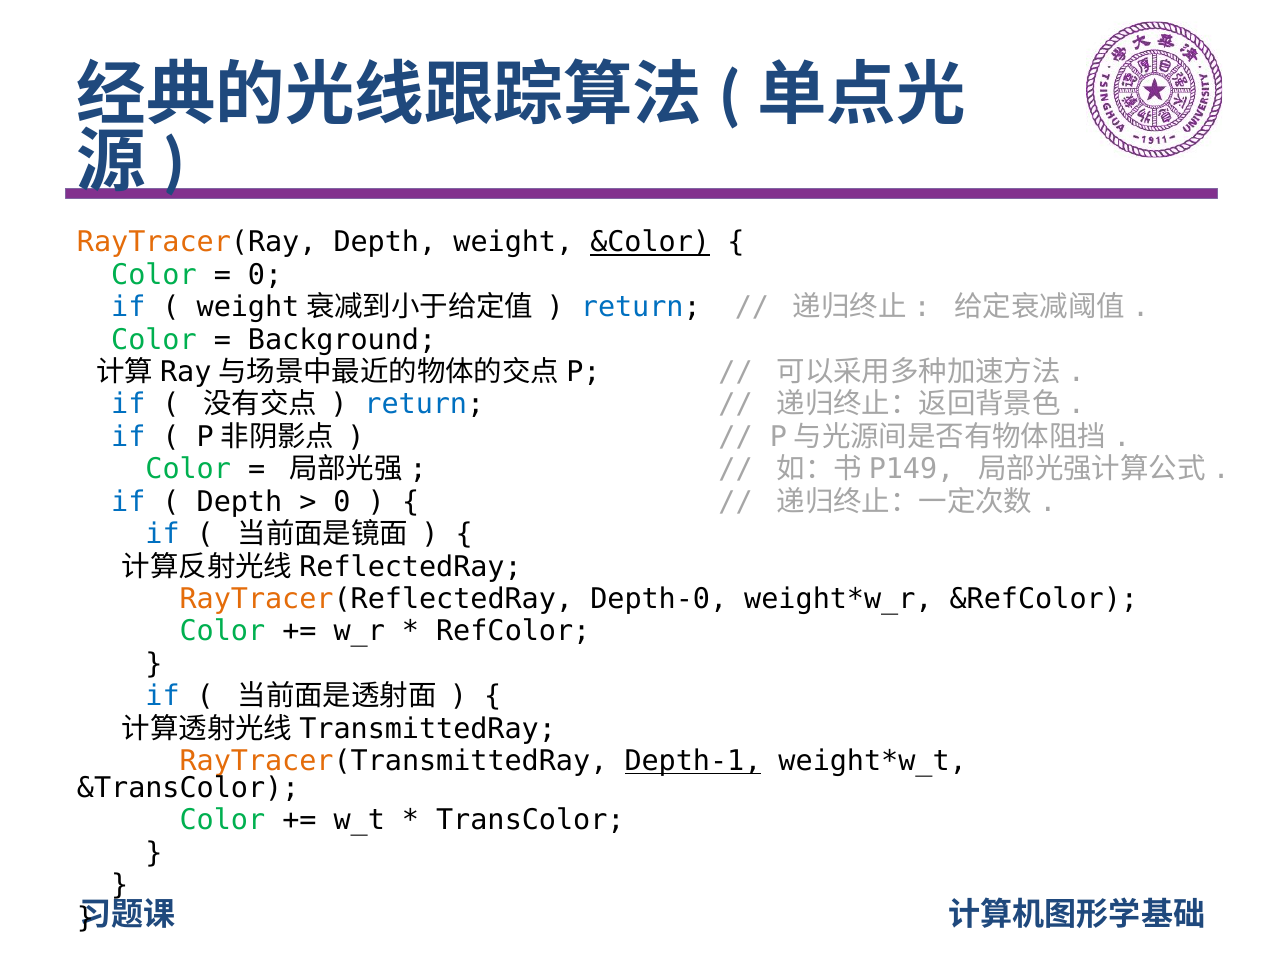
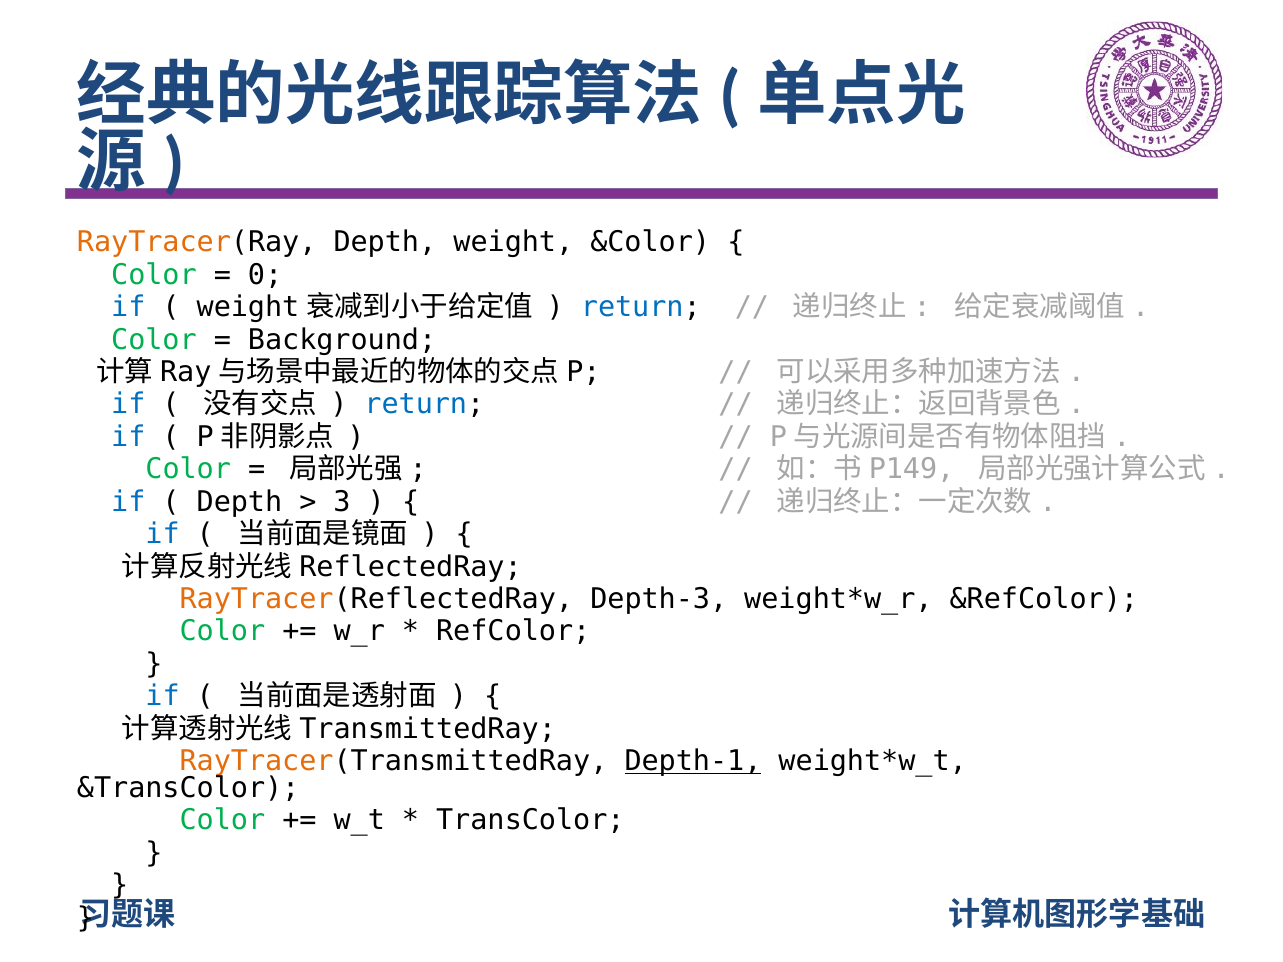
&Color underline: present -> none (650, 243)
0: 0 -> 3 (342, 502)
Depth-0: Depth-0 -> Depth-3 (659, 599)
